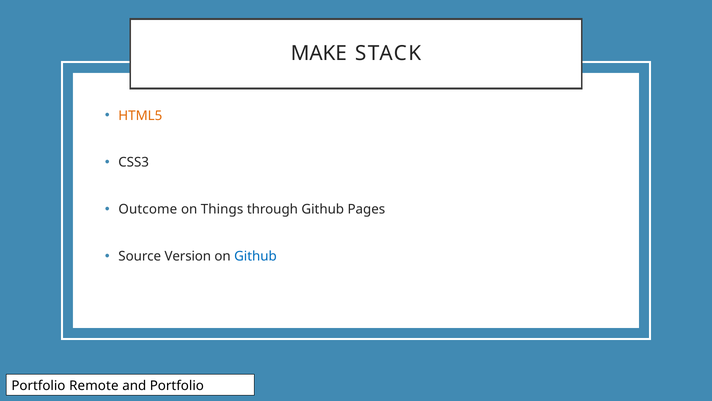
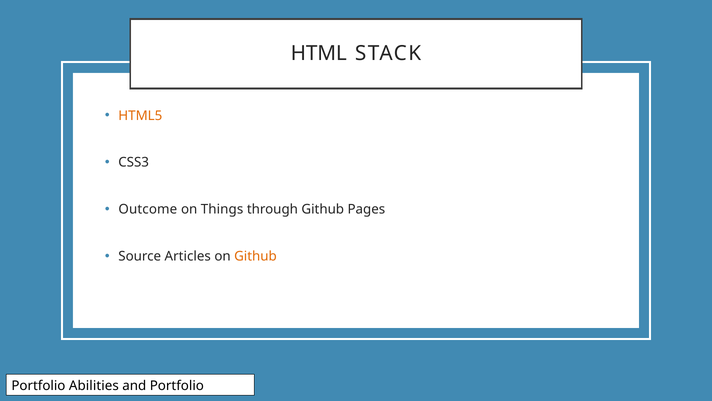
MAKE: MAKE -> HTML (319, 54)
Version: Version -> Articles (188, 256)
Github colour: blue -> orange (255, 256)
Remote: Remote -> Abilities (94, 385)
